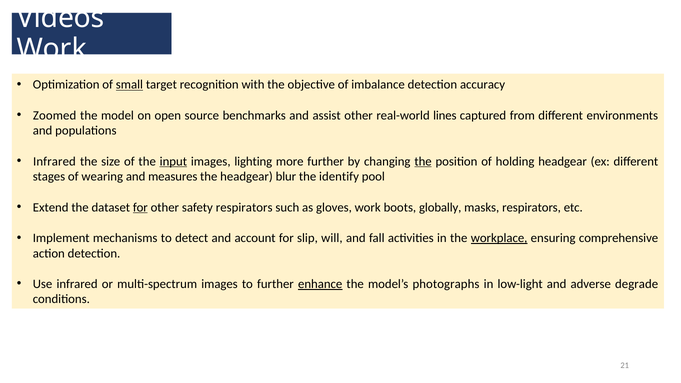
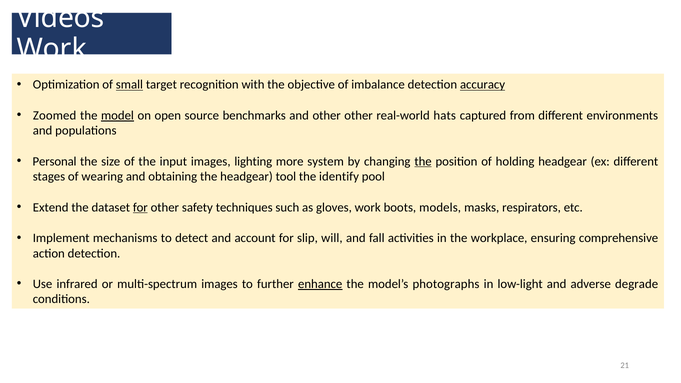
accuracy underline: none -> present (483, 85)
model underline: none -> present (117, 115)
and assist: assist -> other (327, 115)
lines: lines -> hats (445, 115)
Infrared: Infrared -> Personal (55, 161)
input underline: present -> none (173, 161)
more further: further -> system (326, 161)
measures: measures -> obtaining (173, 177)
blur: blur -> tool (286, 177)
safety respirators: respirators -> techniques (244, 207)
globally: globally -> models (440, 207)
workplace underline: present -> none (499, 238)
